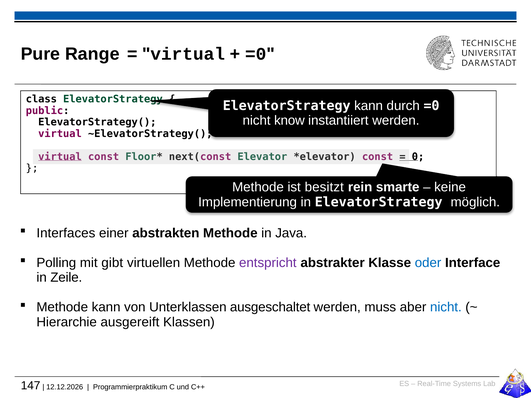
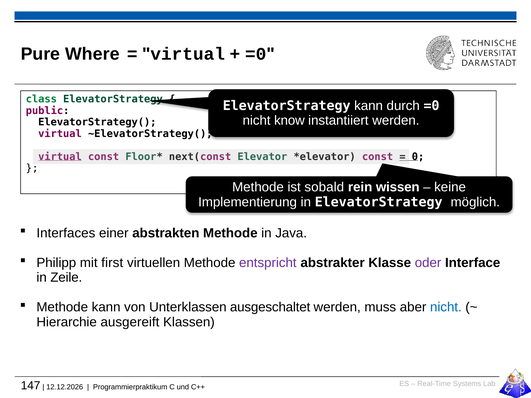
Range: Range -> Where (92, 54)
class colour: black -> green (41, 99)
besitzt: besitzt -> sobald (324, 187)
smarte: smarte -> wissen (398, 187)
Polling: Polling -> Philipp (56, 263)
gibt: gibt -> first (112, 263)
oder colour: blue -> purple (428, 263)
